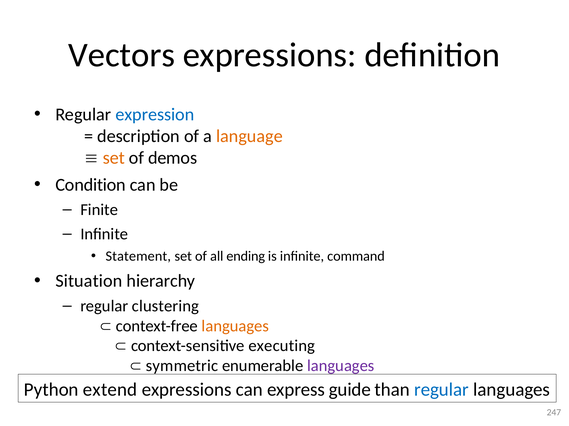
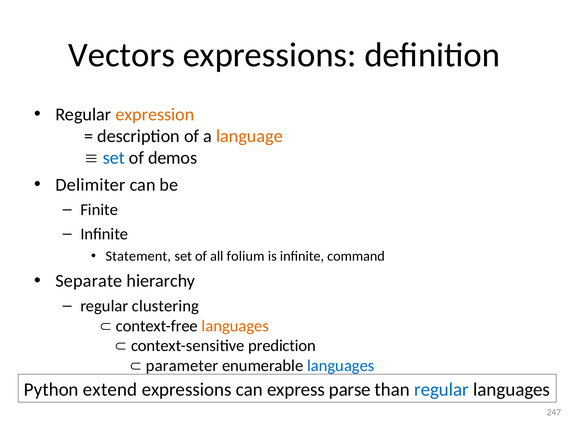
expression colour: blue -> orange (155, 115)
set colour: orange -> blue (114, 158)
Condition: Condition -> Delimiter (90, 185)
ending: ending -> folium (246, 257)
Situation: Situation -> Separate (89, 281)
executing: executing -> prediction (282, 346)
symmetric: symmetric -> parameter (182, 366)
languages colour: purple -> blue (341, 366)
guide: guide -> parse (350, 390)
